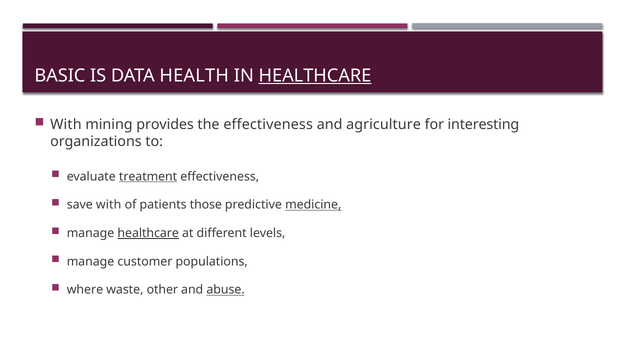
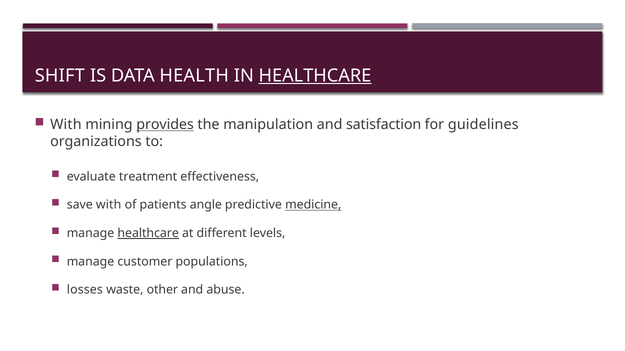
BASIC: BASIC -> SHIFT (60, 76)
provides underline: none -> present (165, 125)
the effectiveness: effectiveness -> manipulation (268, 125)
agriculture: agriculture -> satisfaction (384, 125)
interesting: interesting -> guidelines (483, 125)
treatment underline: present -> none (148, 177)
those: those -> angle (206, 205)
where: where -> losses (85, 290)
abuse underline: present -> none (226, 290)
